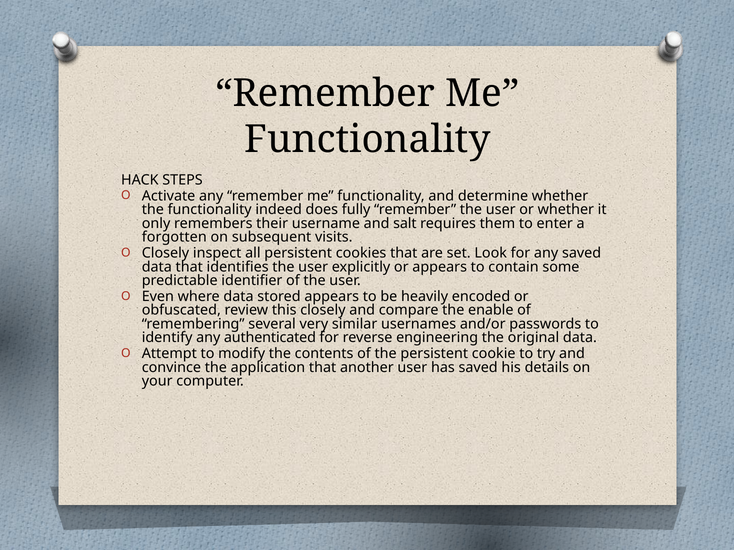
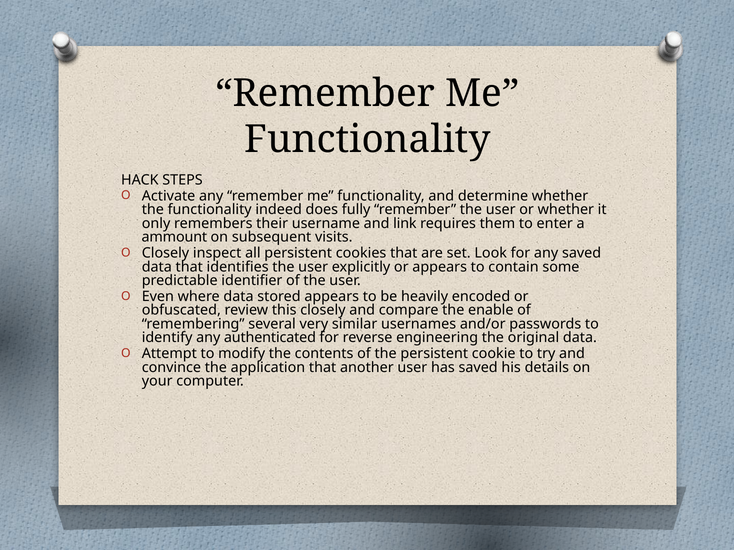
salt: salt -> link (405, 224)
forgotten: forgotten -> ammount (174, 237)
